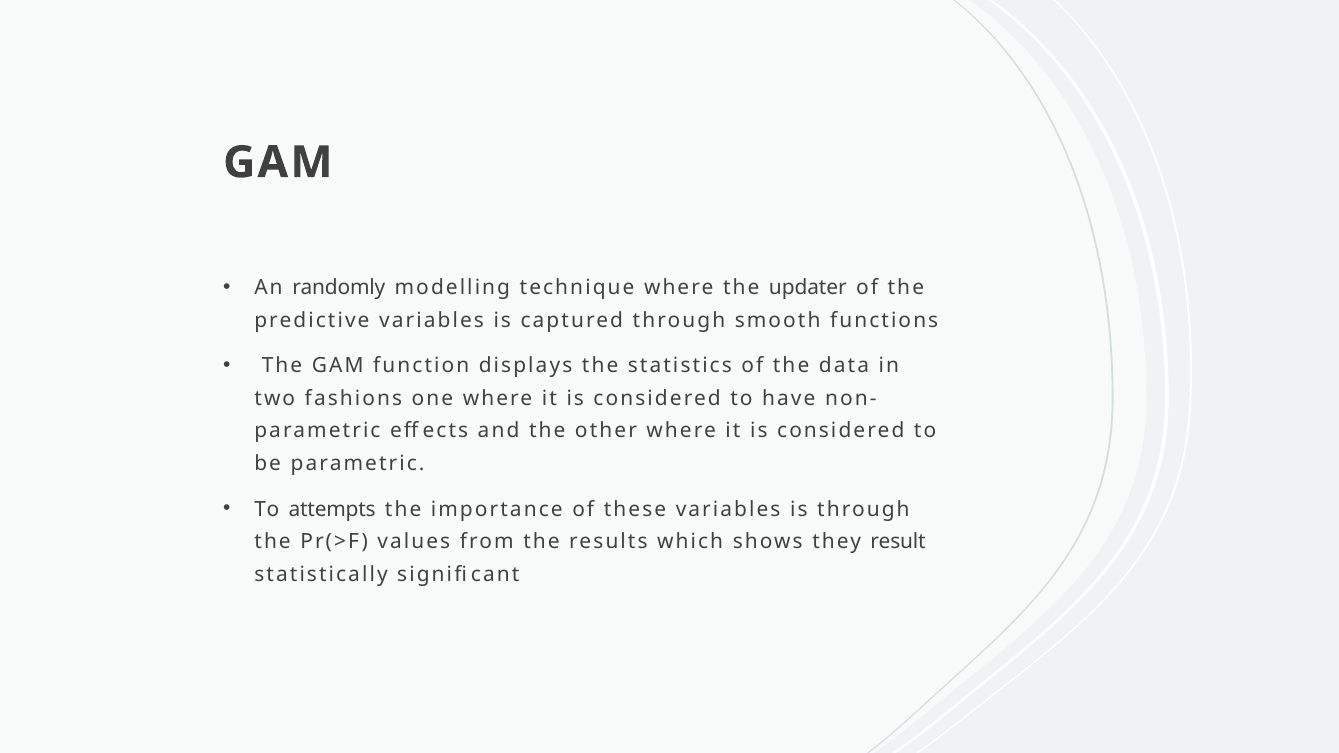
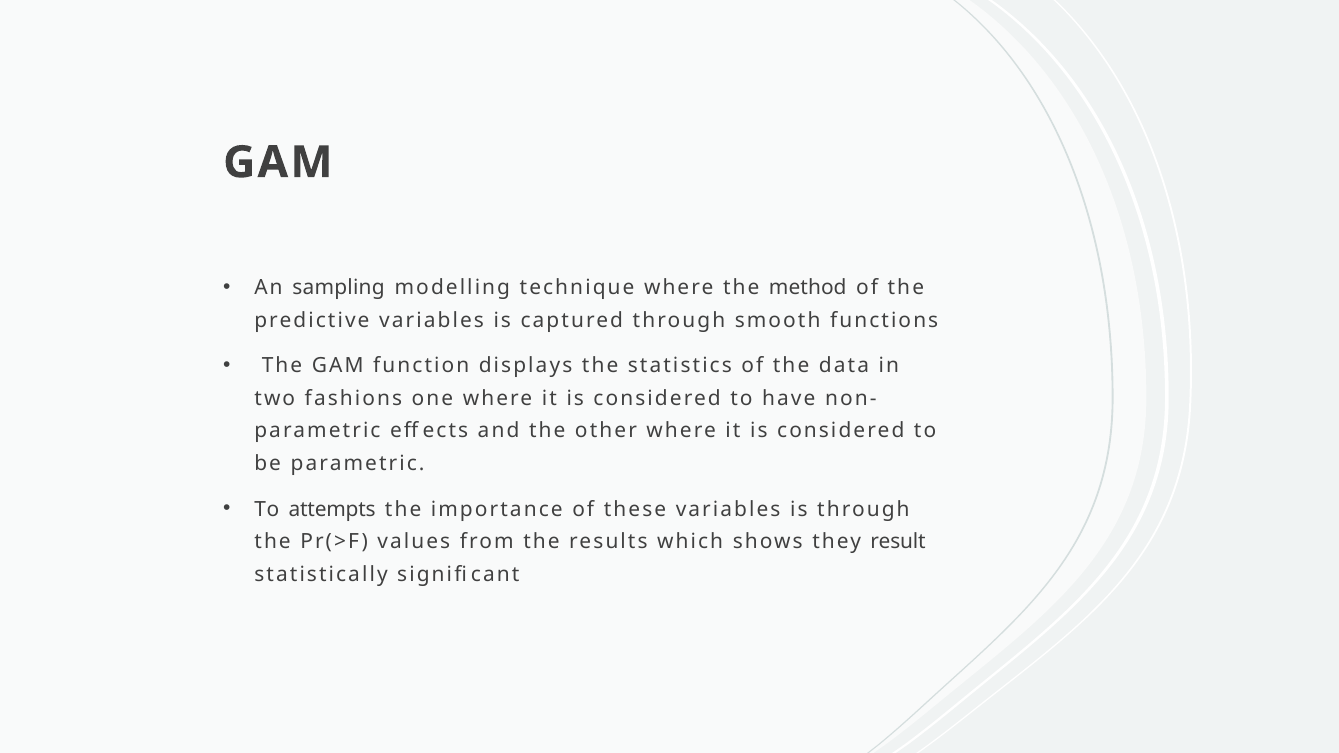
randomly: randomly -> sampling (339, 288)
updater: updater -> method (808, 288)
